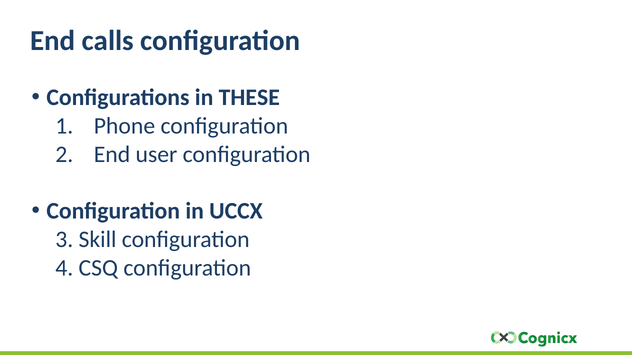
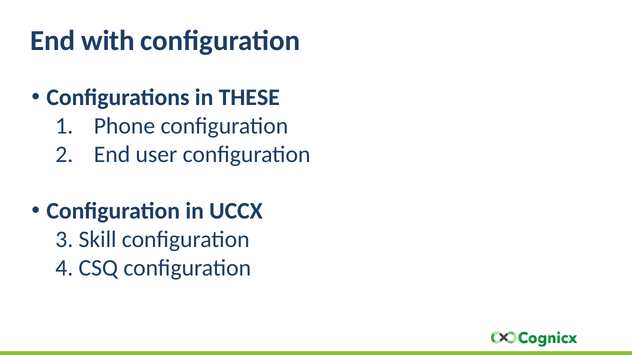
calls: calls -> with (108, 41)
